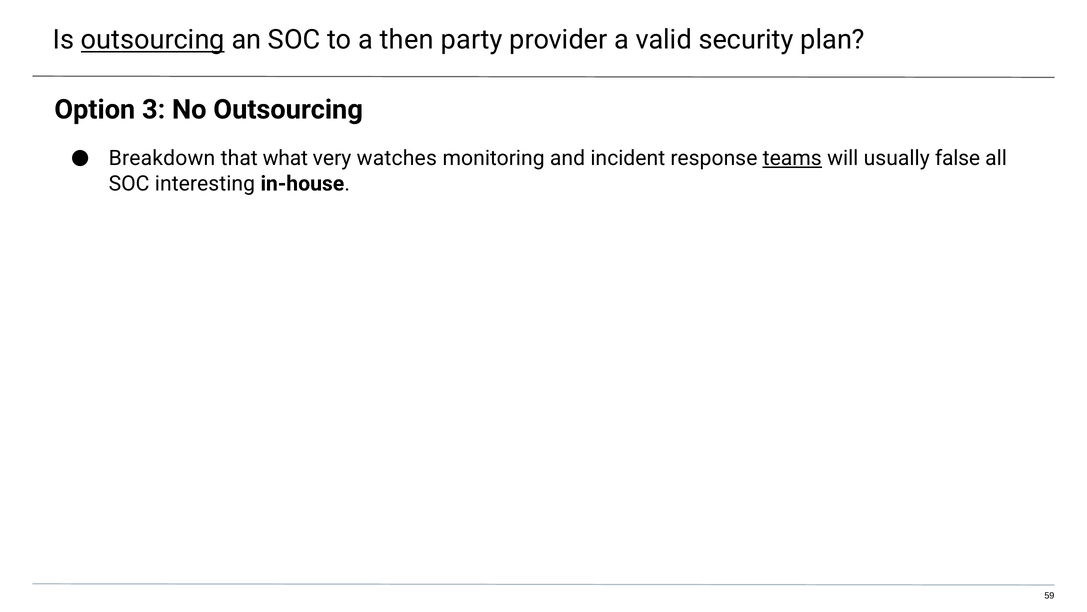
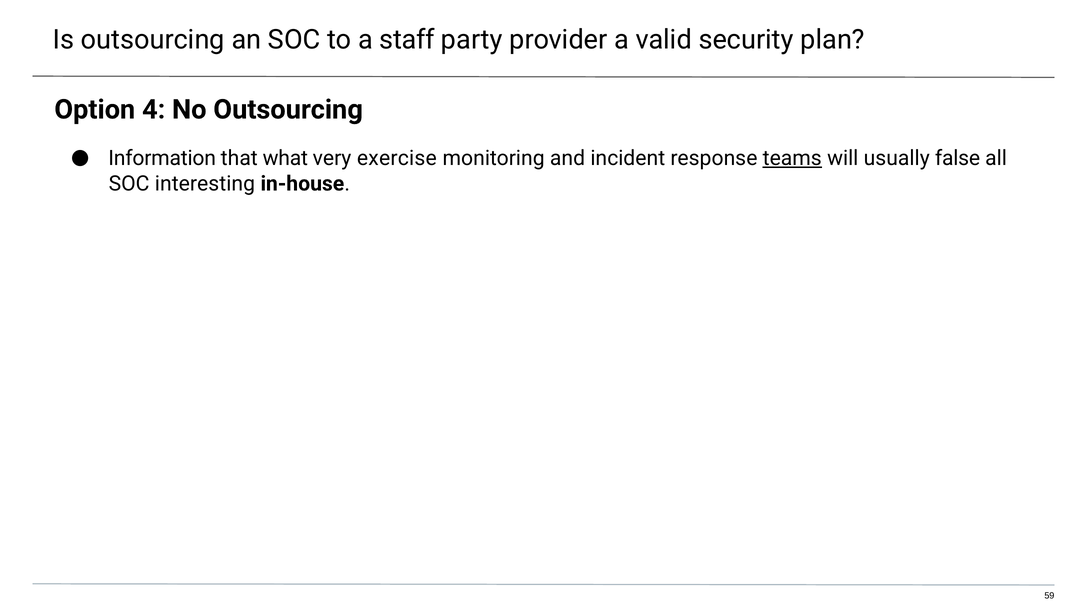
outsourcing underline: present -> none (153, 40)
then: then -> staff (407, 40)
3: 3 -> 4 (154, 109)
Breakdown: Breakdown -> Information (162, 158)
watches: watches -> exercise (397, 158)
